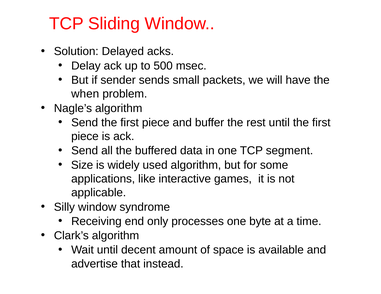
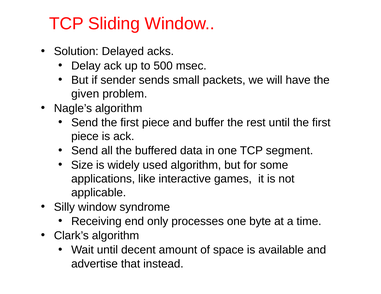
when: when -> given (85, 94)
